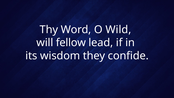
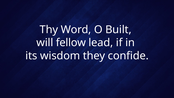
Wild: Wild -> Built (118, 30)
